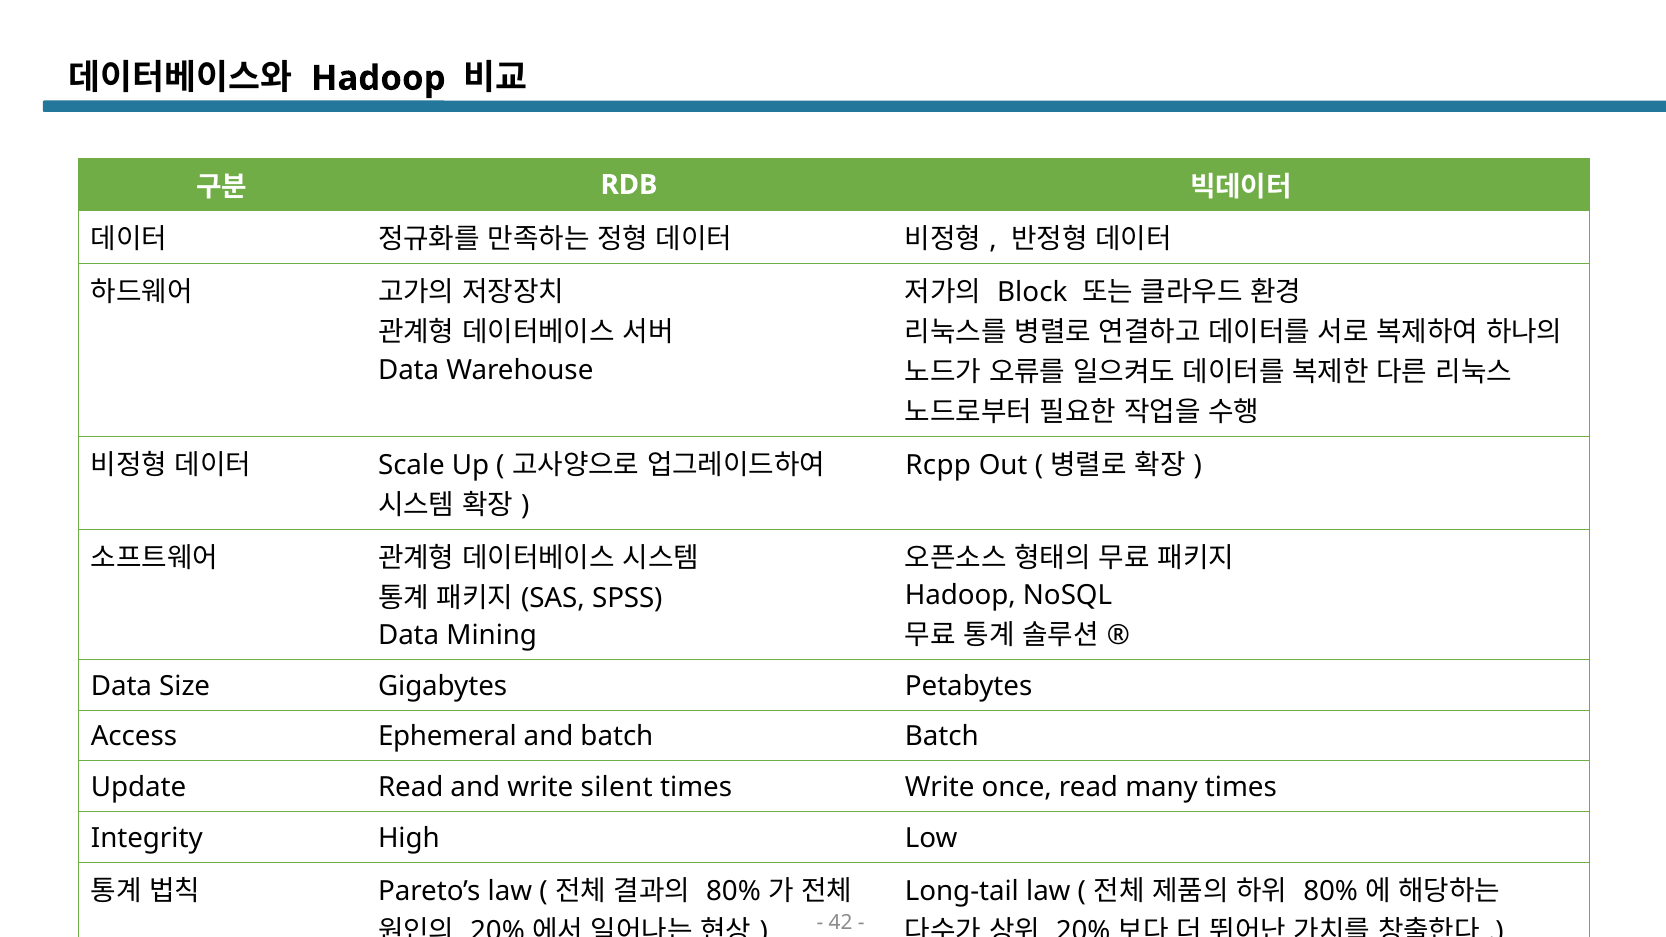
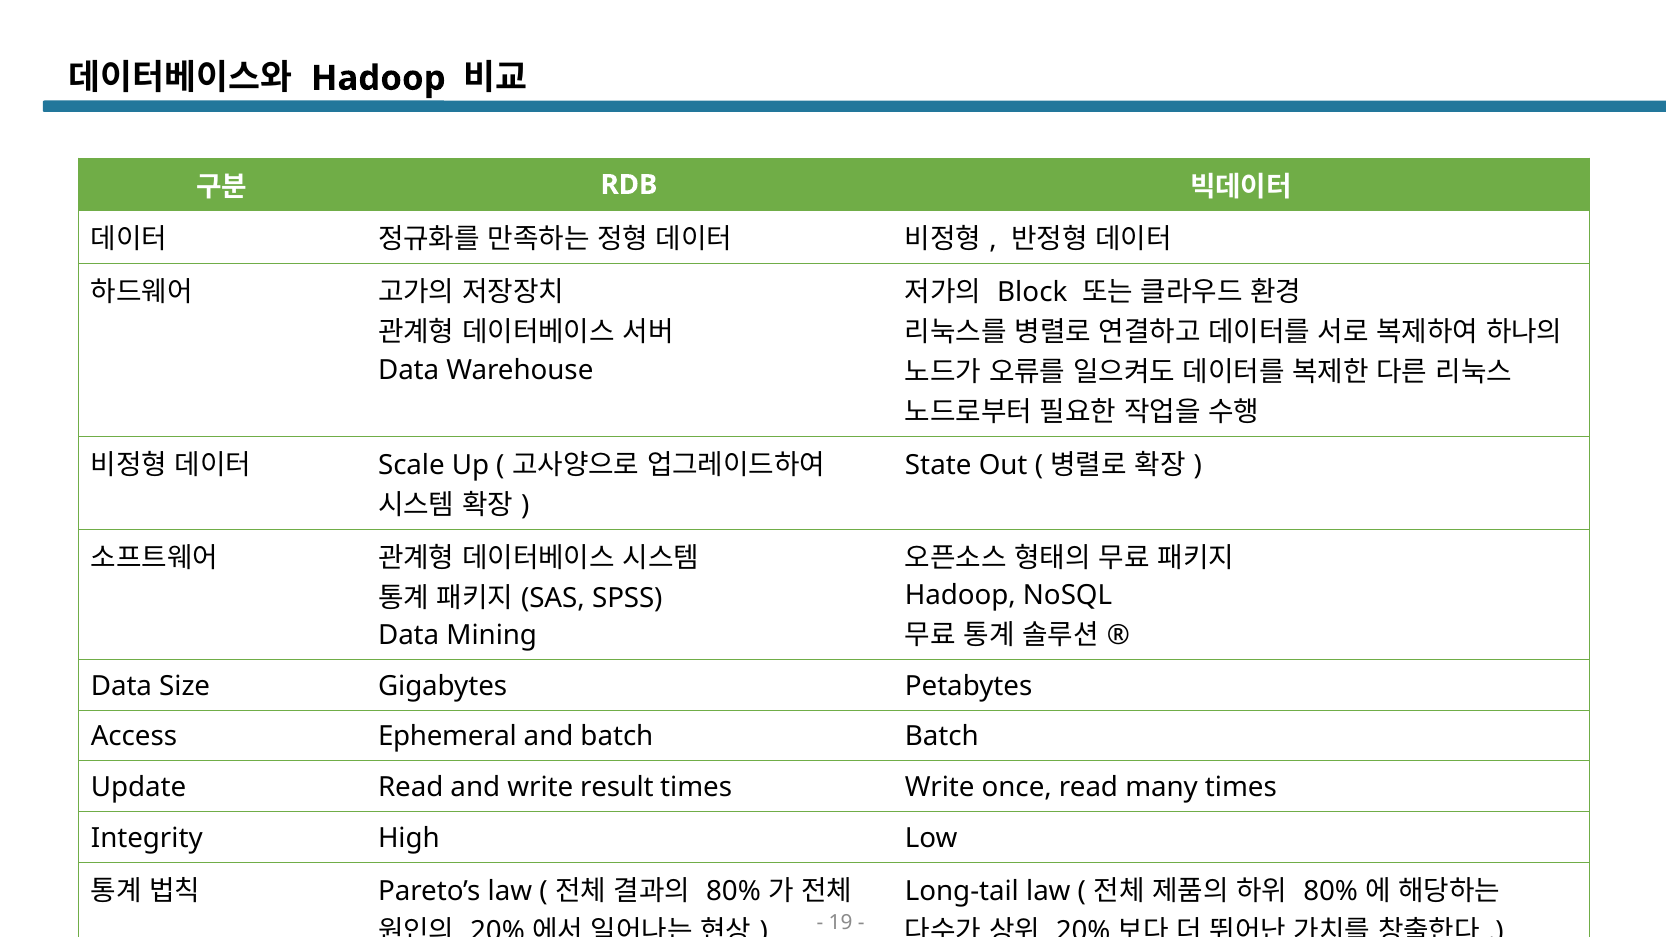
Rcpp: Rcpp -> State (938, 465)
silent: silent -> result (617, 787)
42: 42 -> 19 (841, 922)
